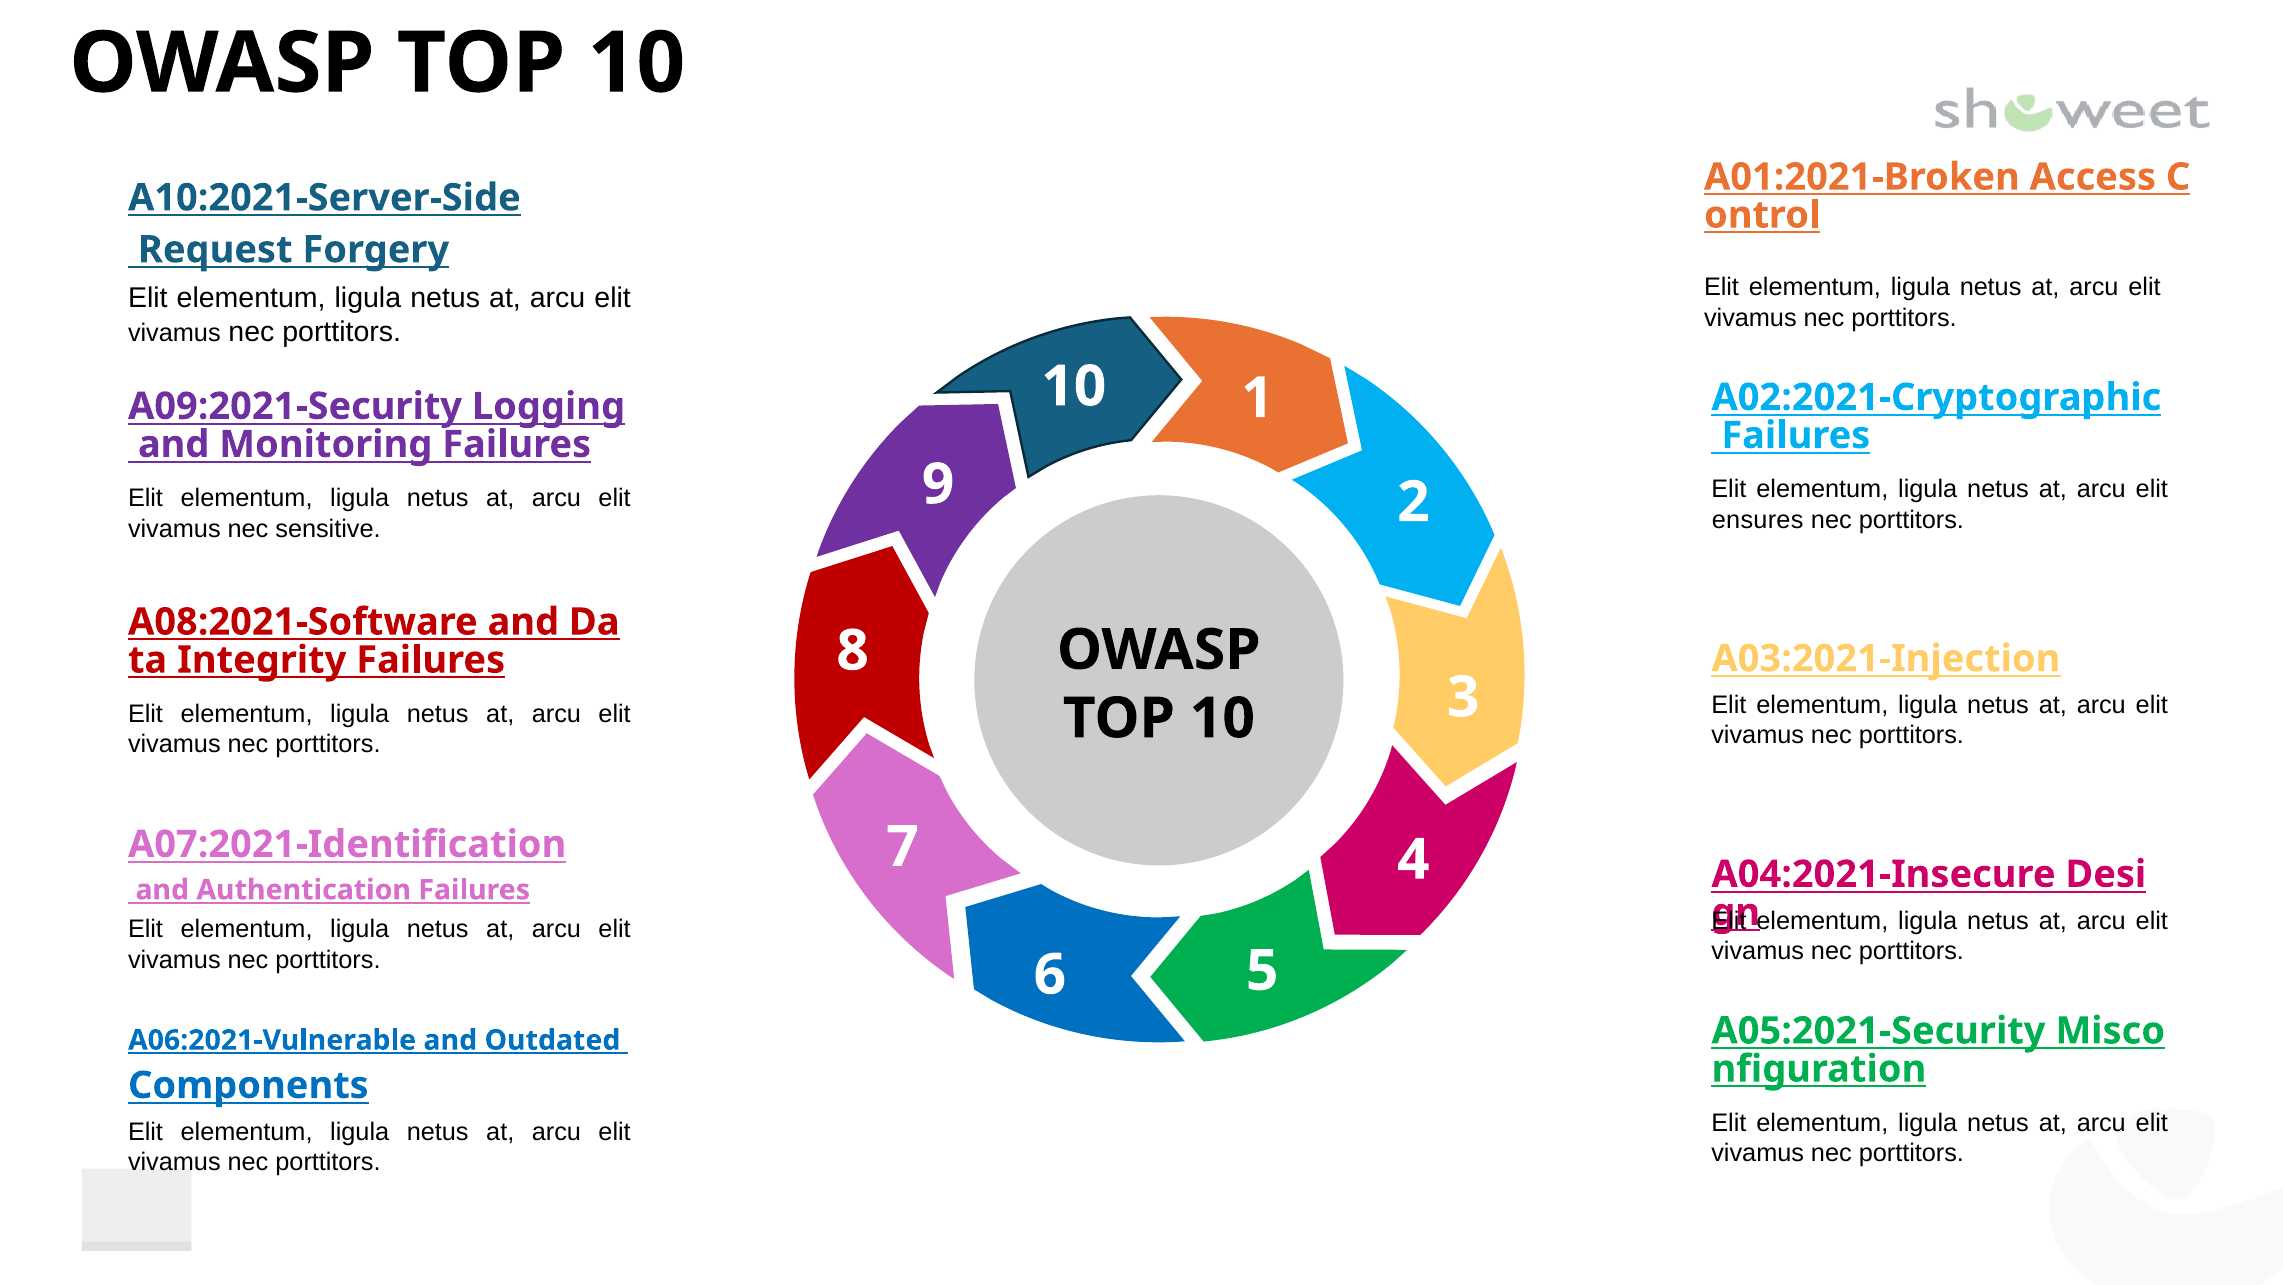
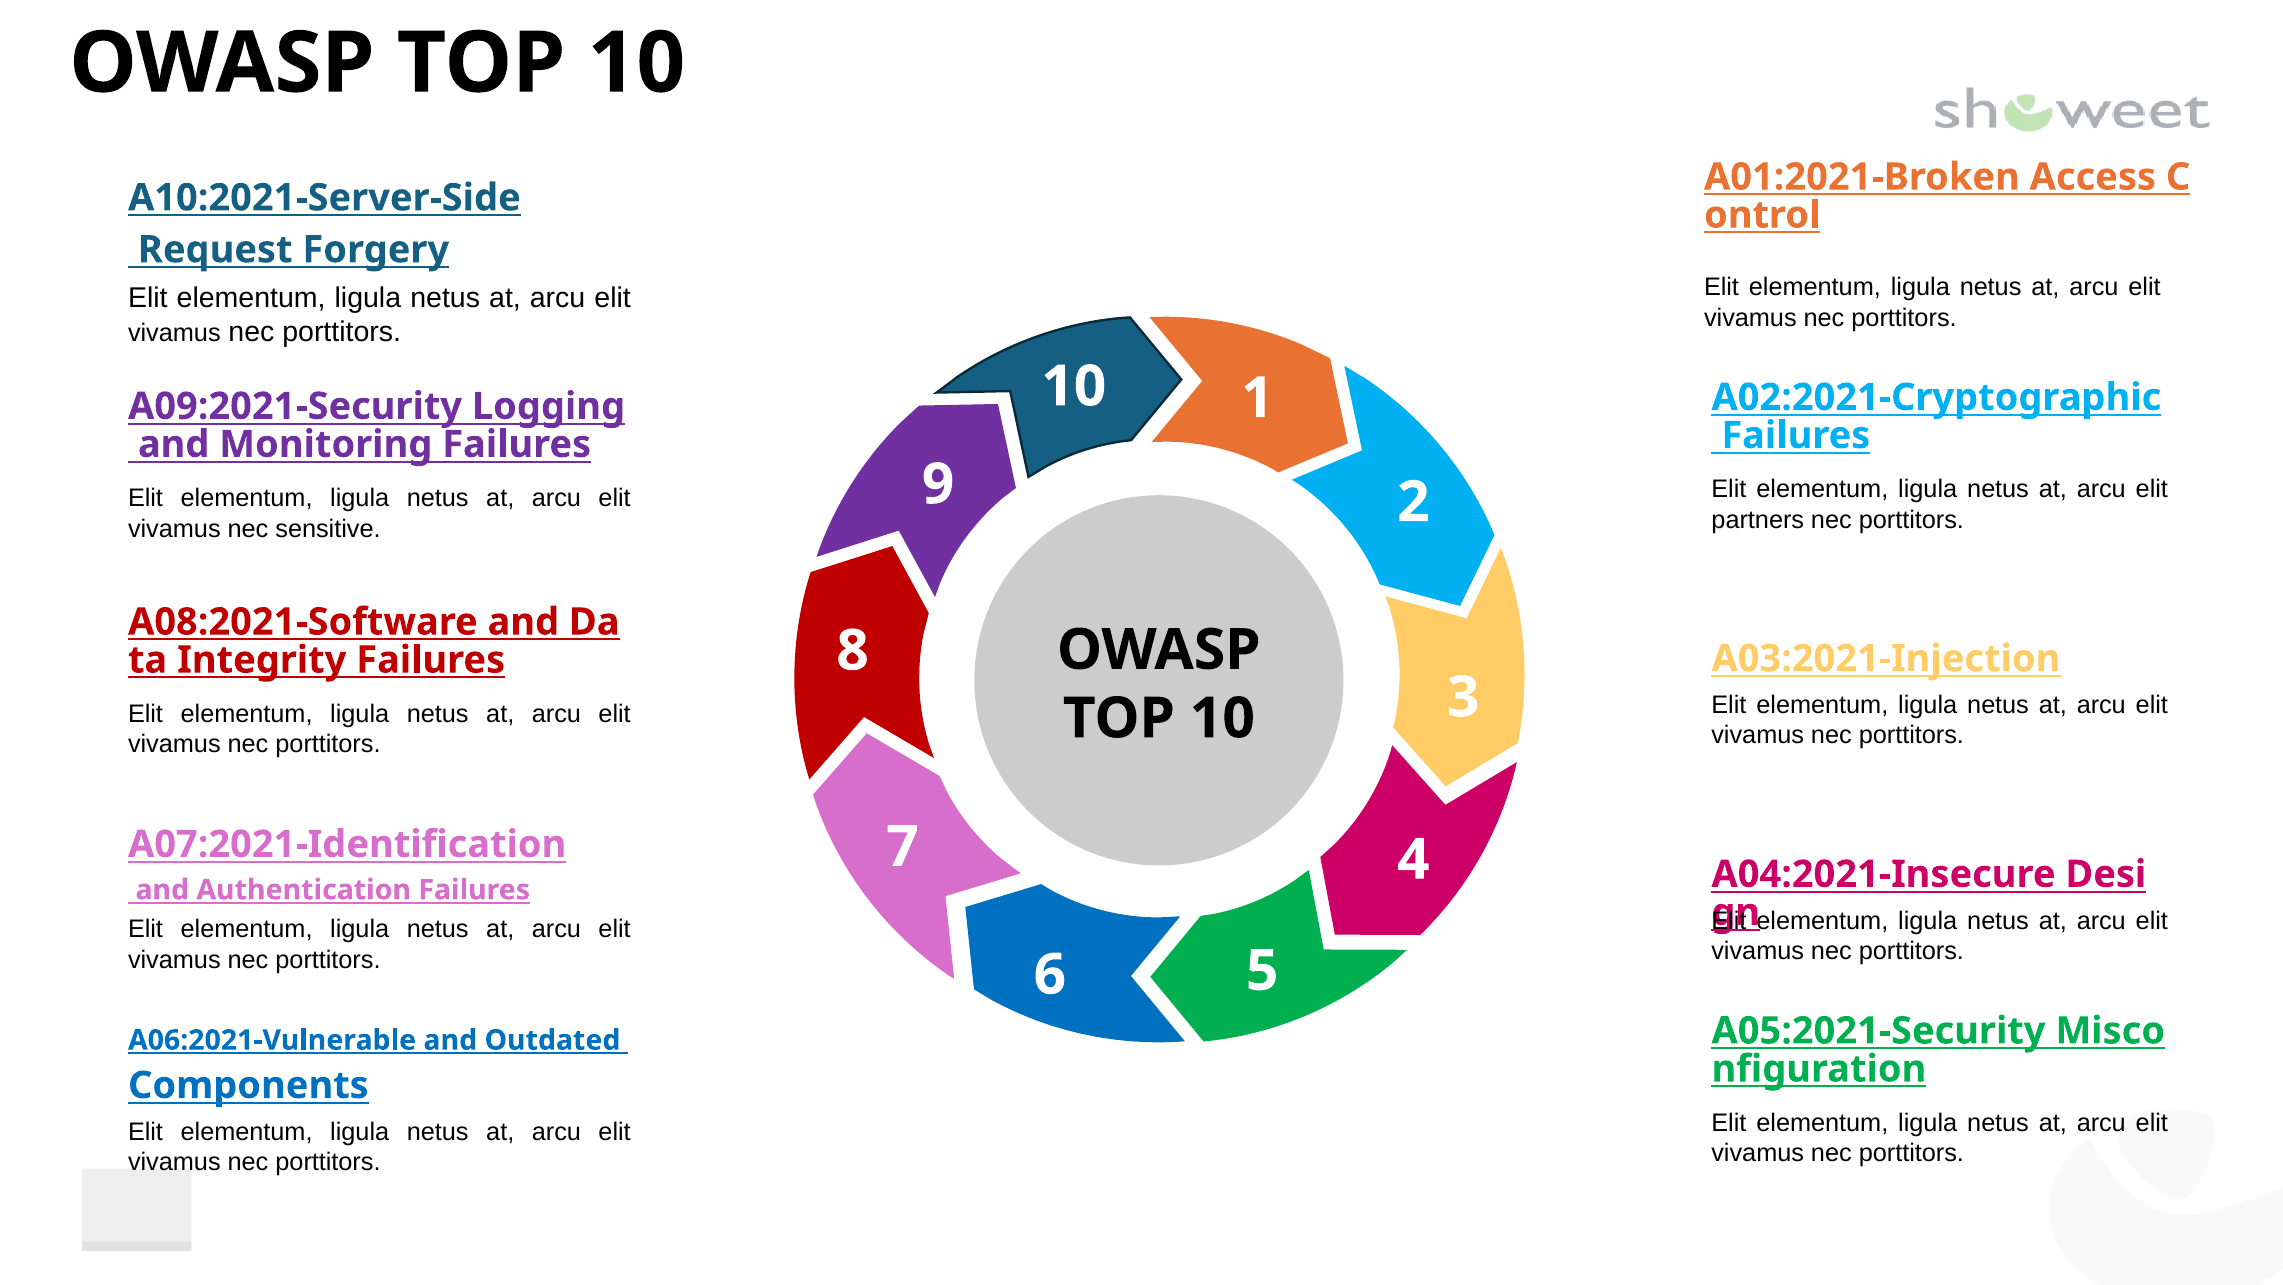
ensures: ensures -> partners (1758, 520)
